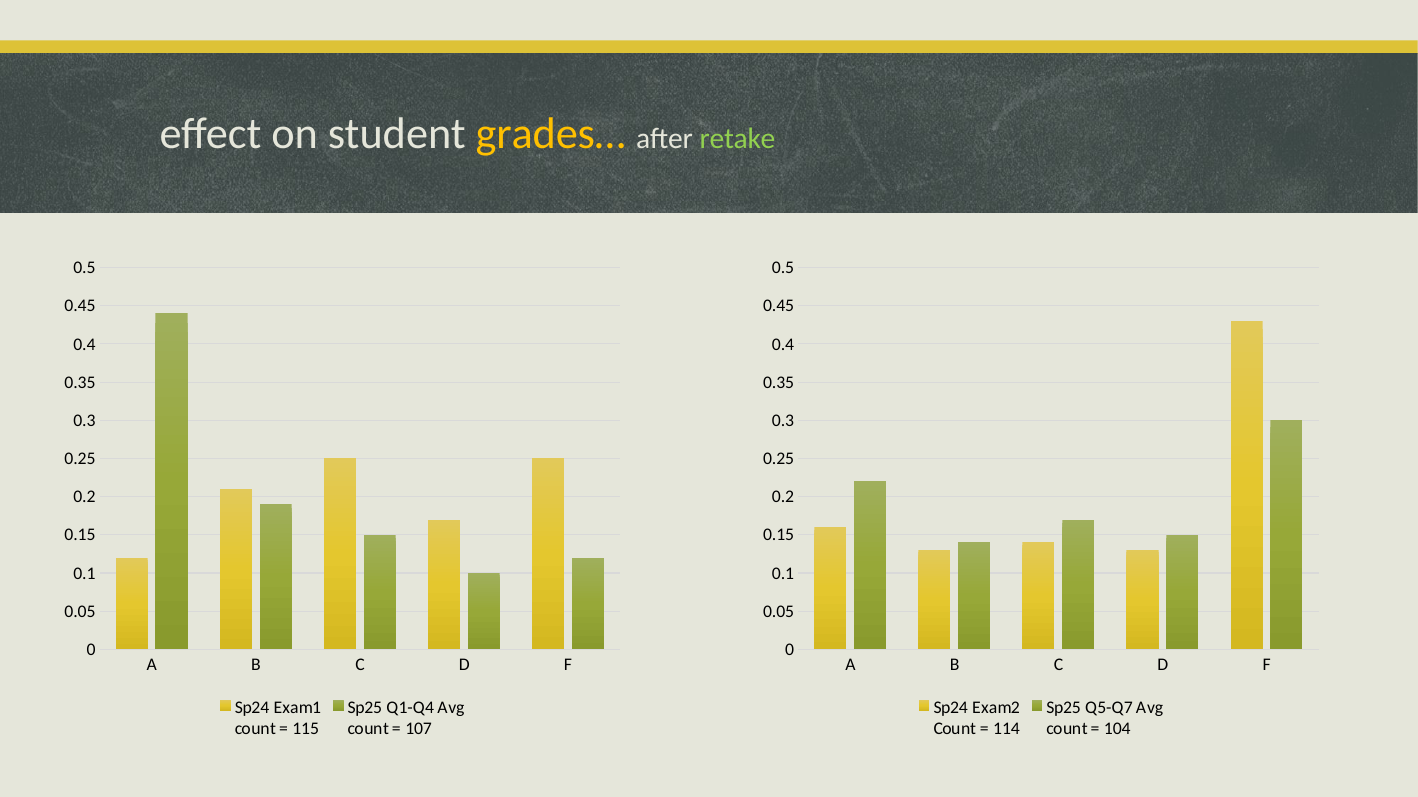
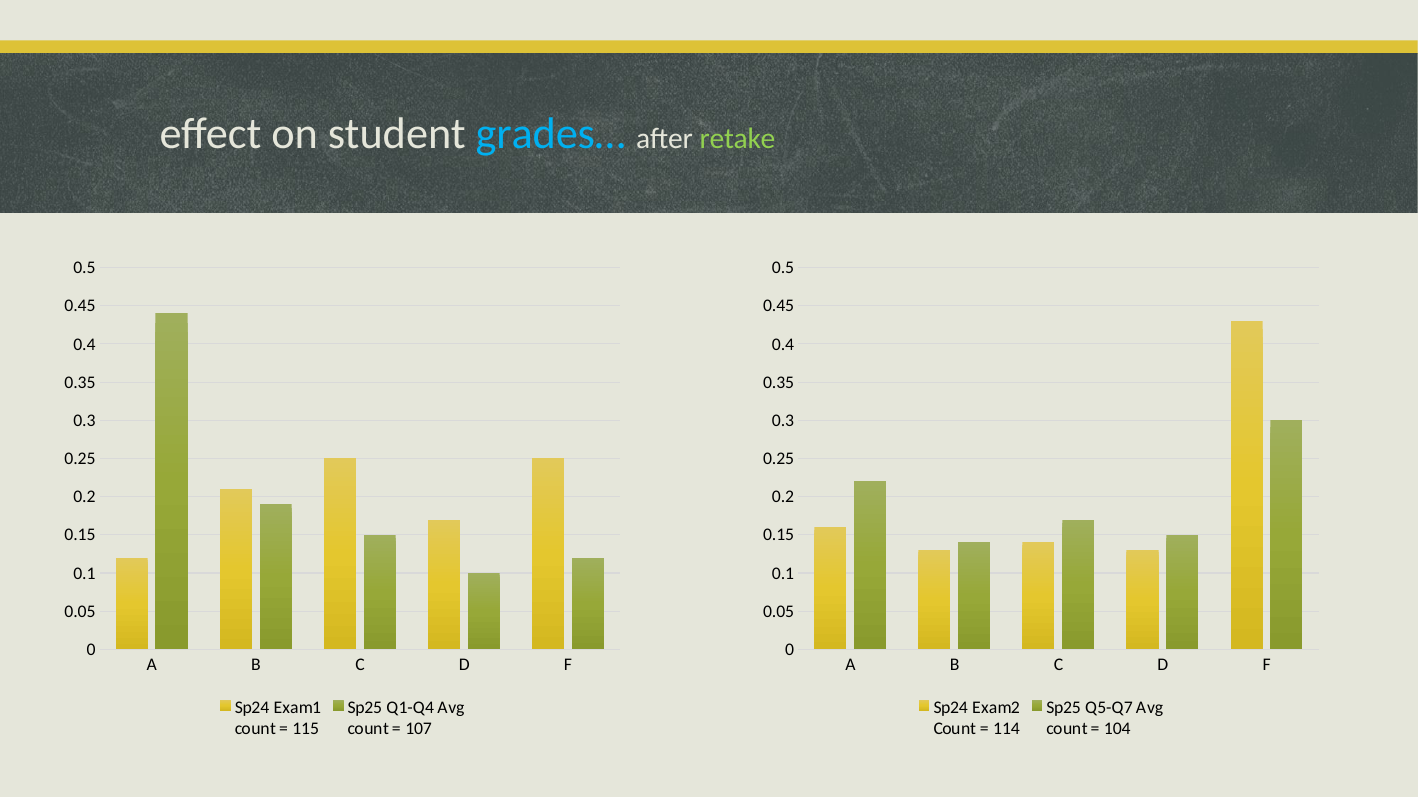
grades… colour: yellow -> light blue (551, 134)
